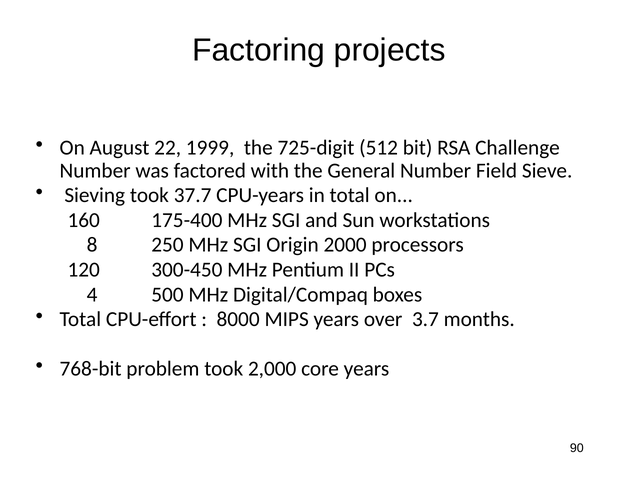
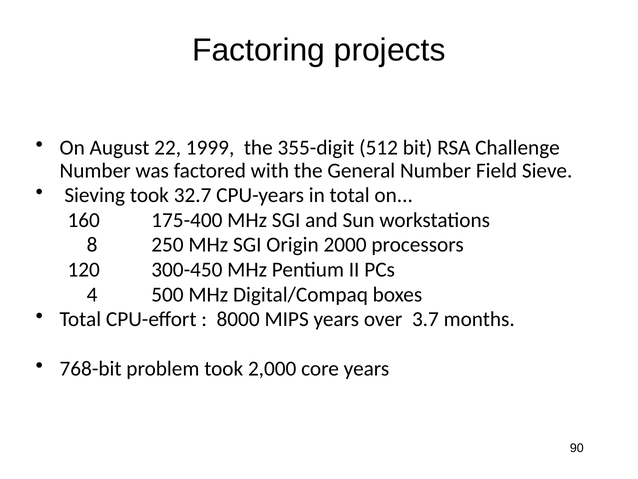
725-digit: 725-digit -> 355-digit (316, 148)
37.7: 37.7 -> 32.7 (193, 195)
